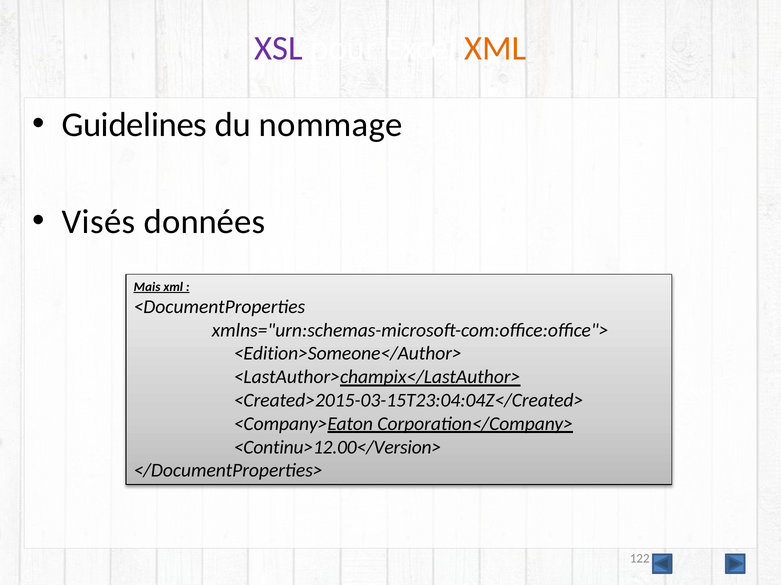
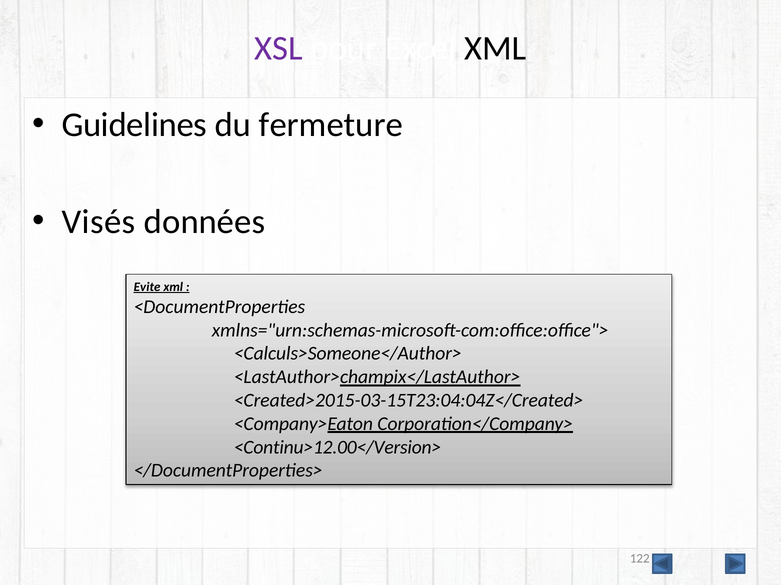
XML colour: orange -> black (495, 48)
nommage: nommage -> fermeture (331, 125)
Mais: Mais -> Evite (147, 287)
<Edition>Someone</Author>: <Edition>Someone</Author> -> <Calculs>Someone</Author> (348, 354)
